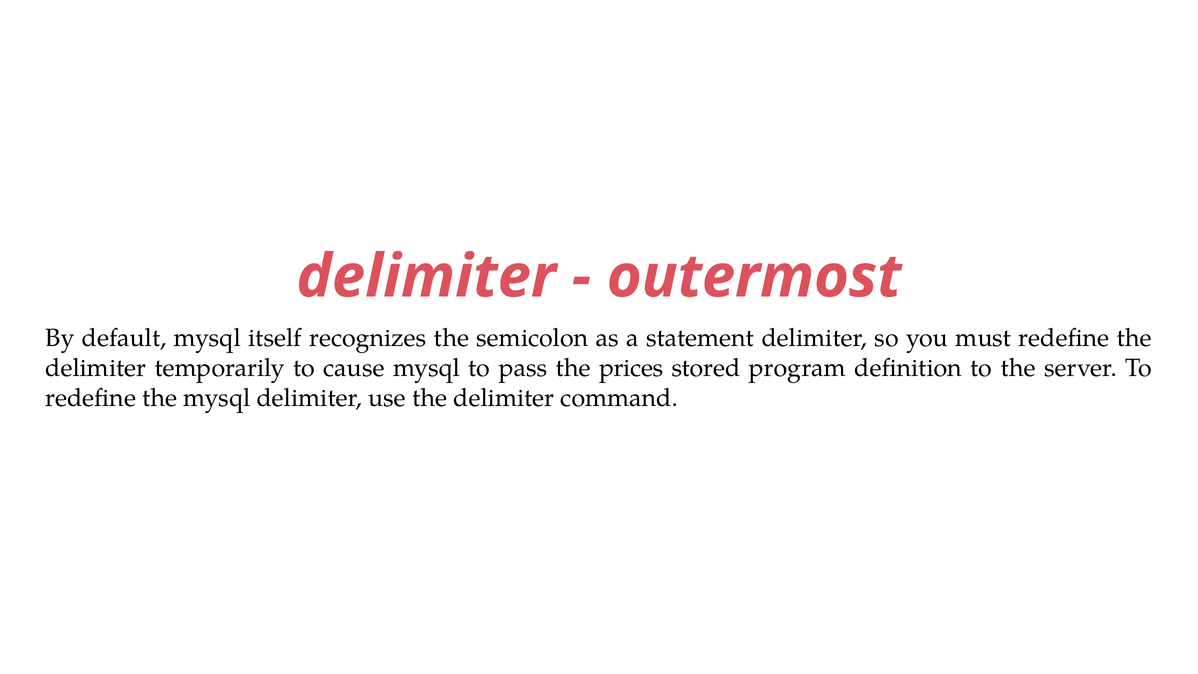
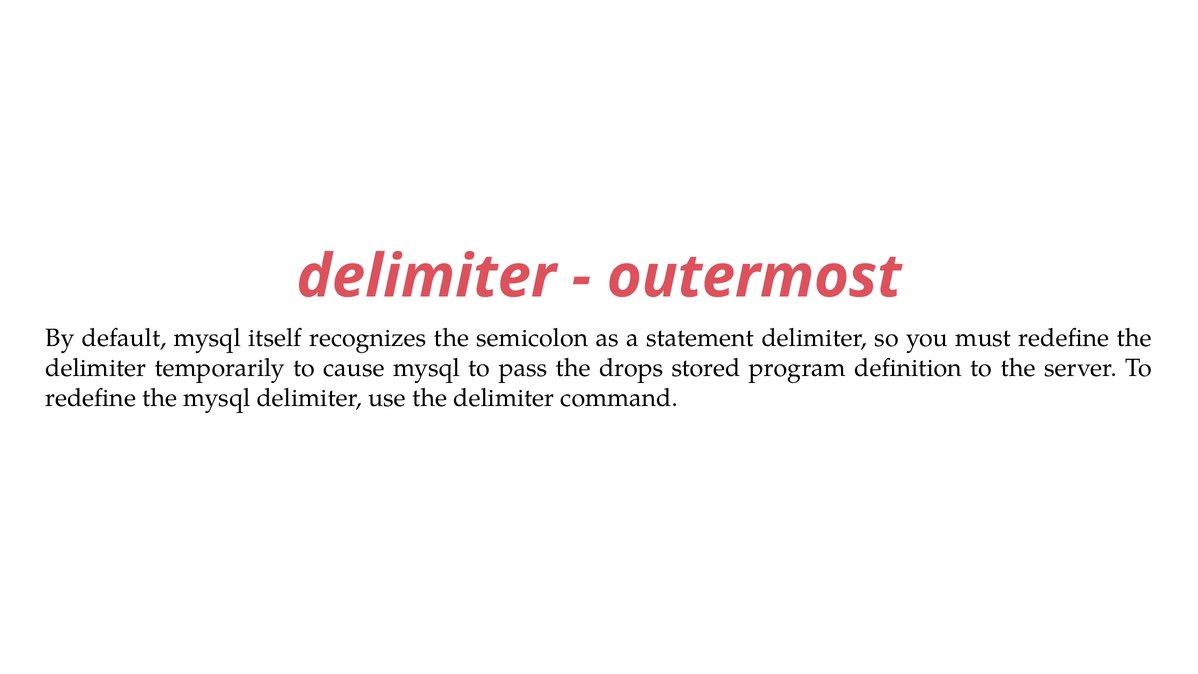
prices: prices -> drops (631, 368)
